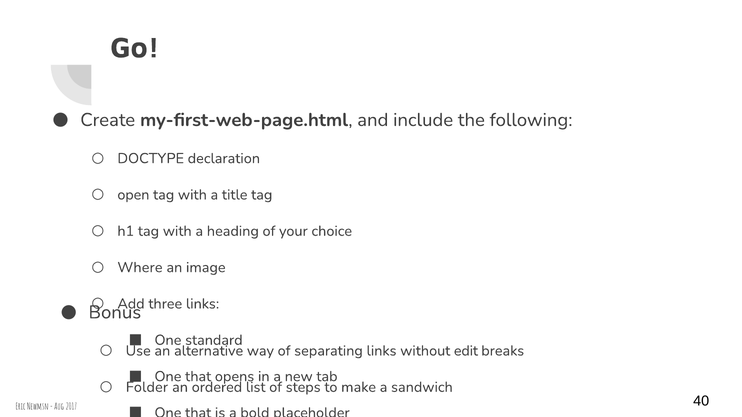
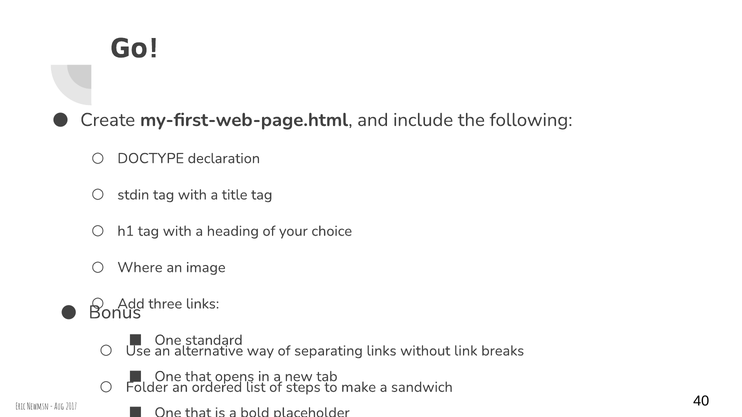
open: open -> stdin (133, 195)
edit: edit -> link (466, 351)
